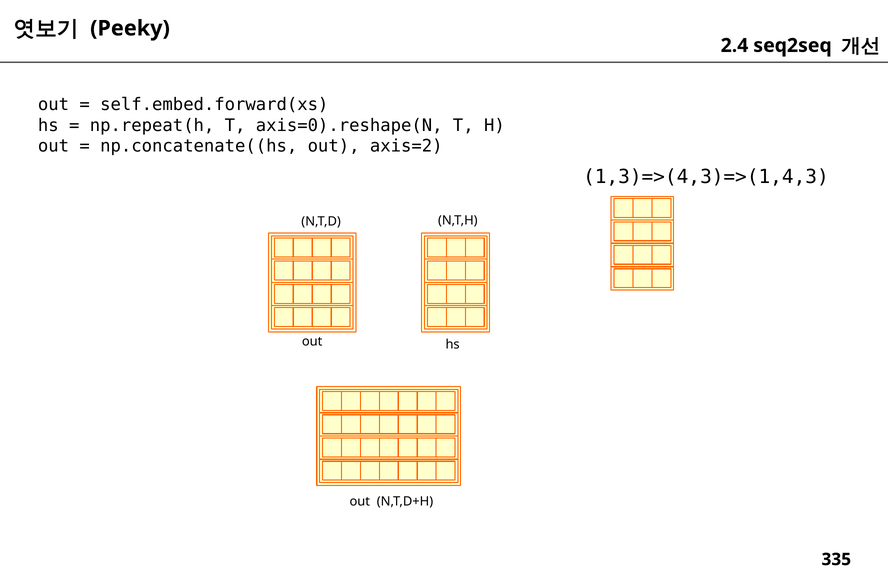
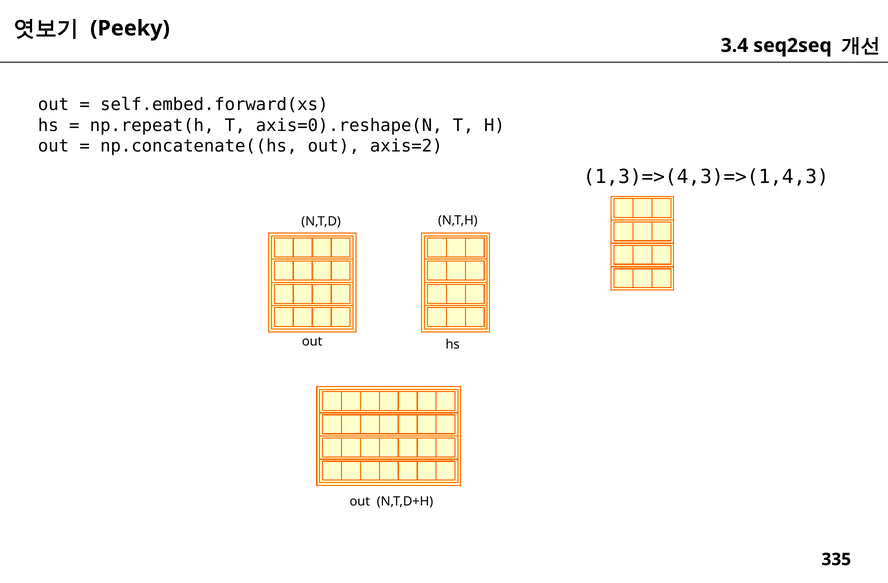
2.4: 2.4 -> 3.4 (734, 46)
